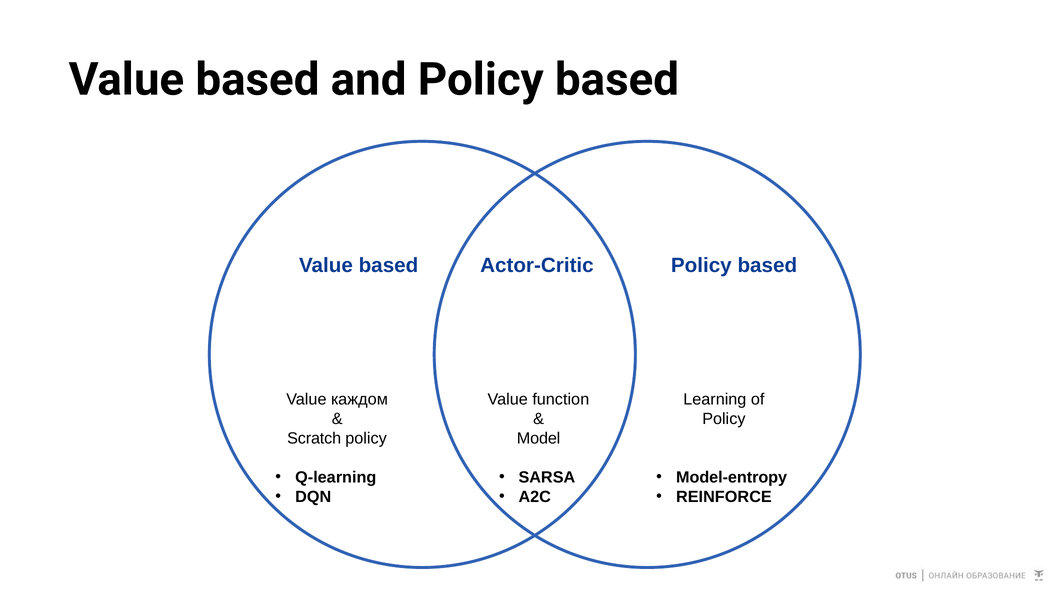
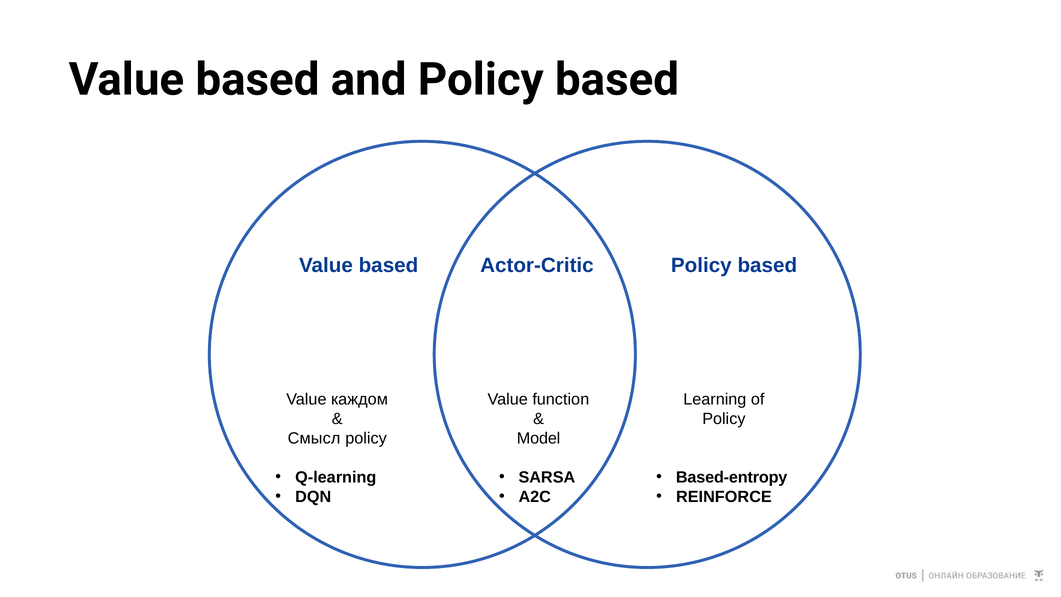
Scratch: Scratch -> Смысл (314, 438)
Model-entropy: Model-entropy -> Based-entropy (732, 477)
